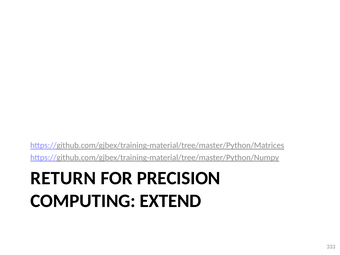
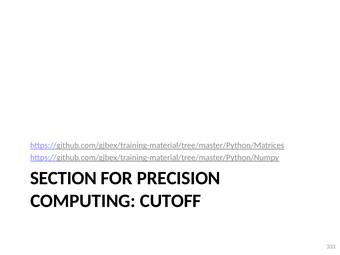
RETURN: RETURN -> SECTION (63, 178)
EXTEND: EXTEND -> CUTOFF (170, 201)
